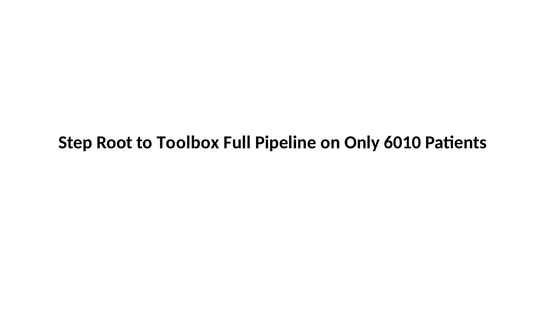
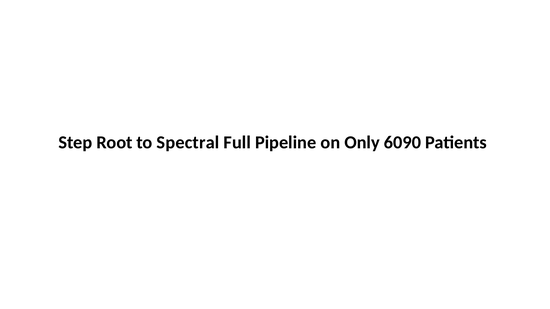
Toolbox: Toolbox -> Spectral (188, 143)
6010: 6010 -> 6090 (403, 143)
